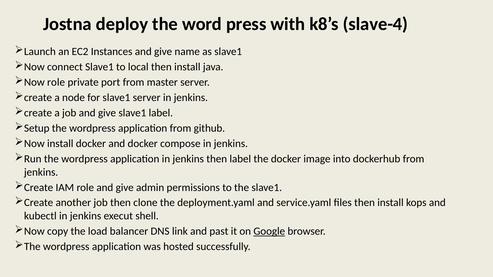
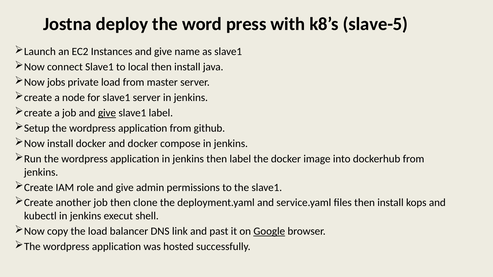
slave-4: slave-4 -> slave-5 (375, 24)
Now role: role -> jobs (56, 82)
private port: port -> load (111, 82)
give underline: none -> present (107, 113)
